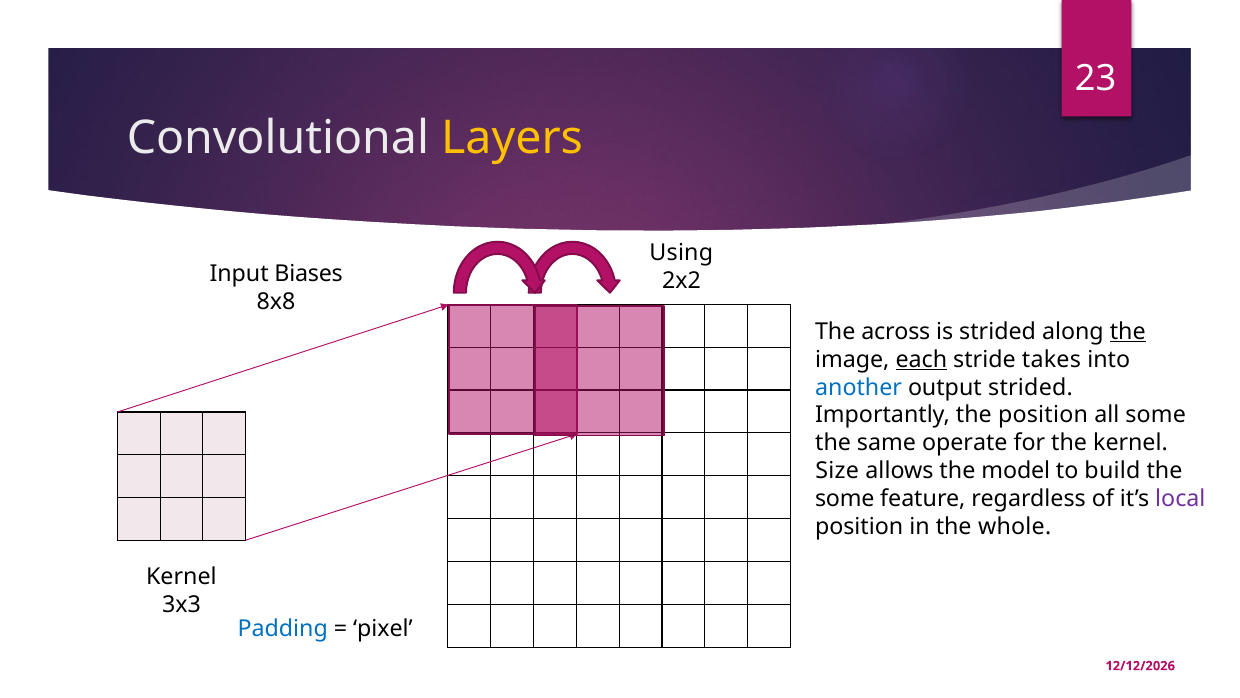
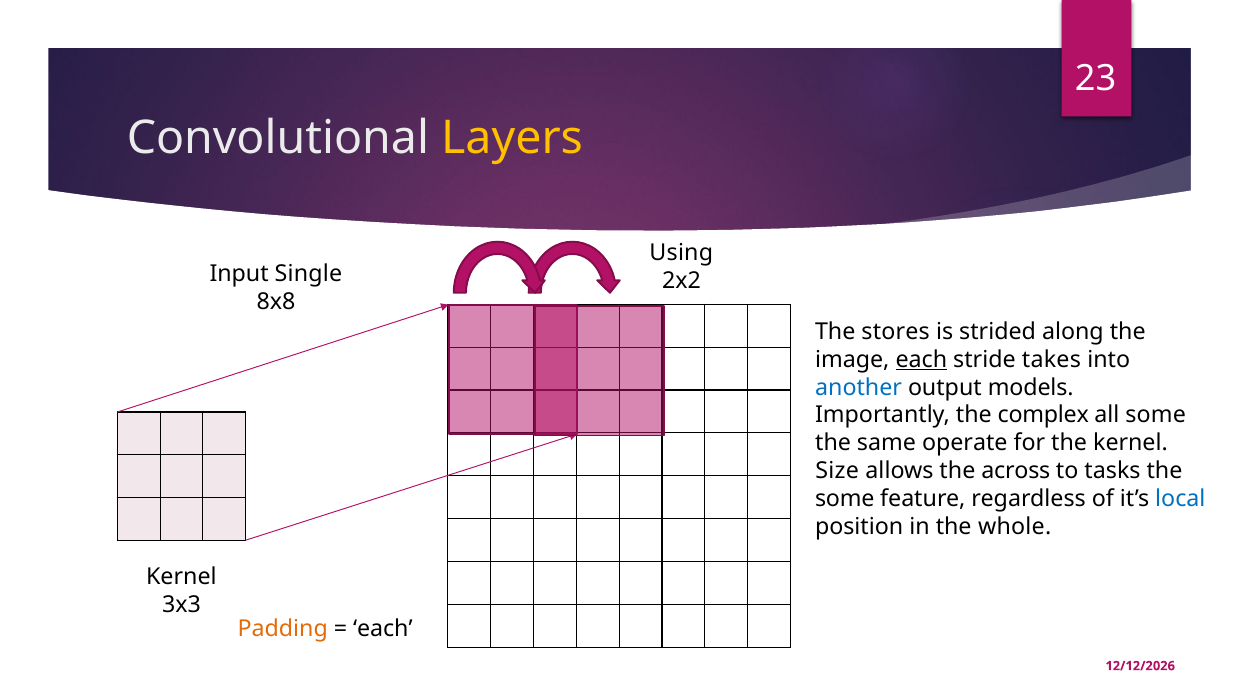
Biases: Biases -> Single (308, 273)
across: across -> stores (896, 331)
the underline: present -> none (1128, 331)
output strided: strided -> models (1031, 387)
the position: position -> complex (1043, 415)
model: model -> across (1016, 471)
build: build -> tasks (1113, 471)
local colour: purple -> blue (1180, 499)
Padding colour: blue -> orange (283, 628)
pixel: pixel -> each (383, 628)
